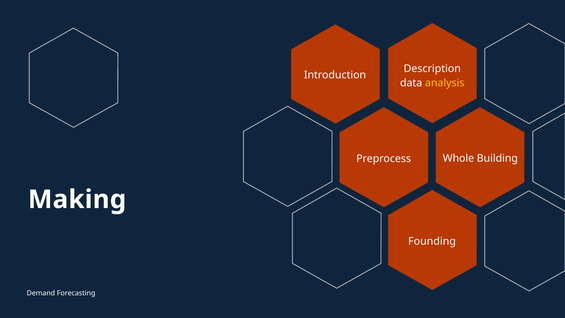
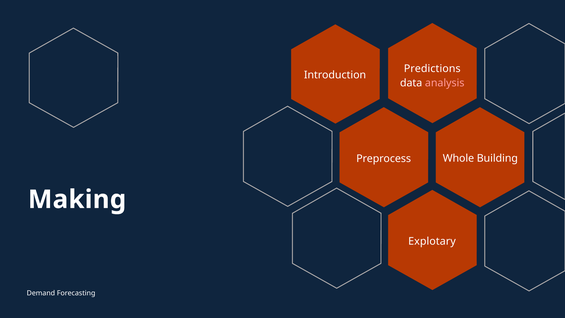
Description: Description -> Predictions (432, 69)
analysis colour: yellow -> pink (445, 83)
Founding: Founding -> Explotary (432, 241)
